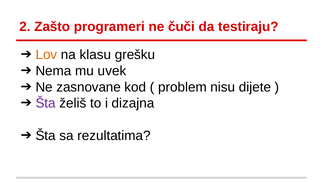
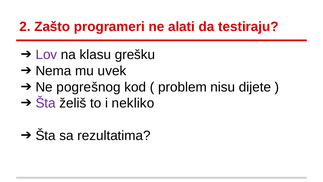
čuči: čuči -> alati (181, 27)
Lov colour: orange -> purple (46, 55)
zasnovane: zasnovane -> pogrešnog (89, 87)
dizajna: dizajna -> nekliko (133, 103)
